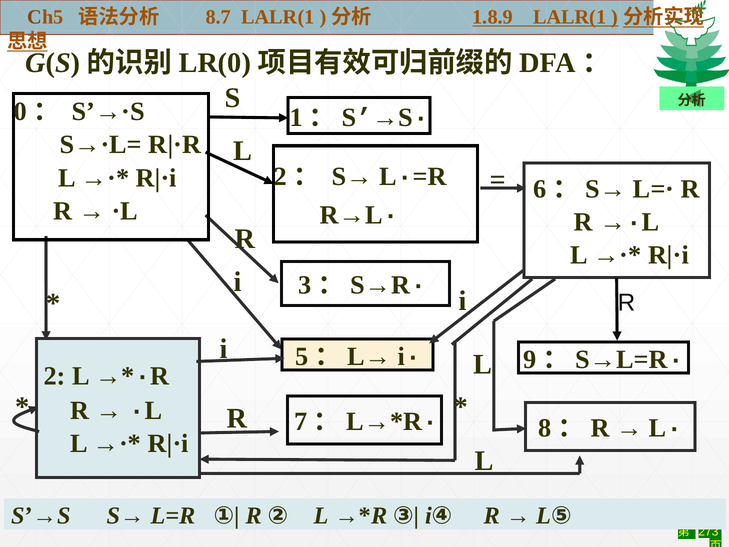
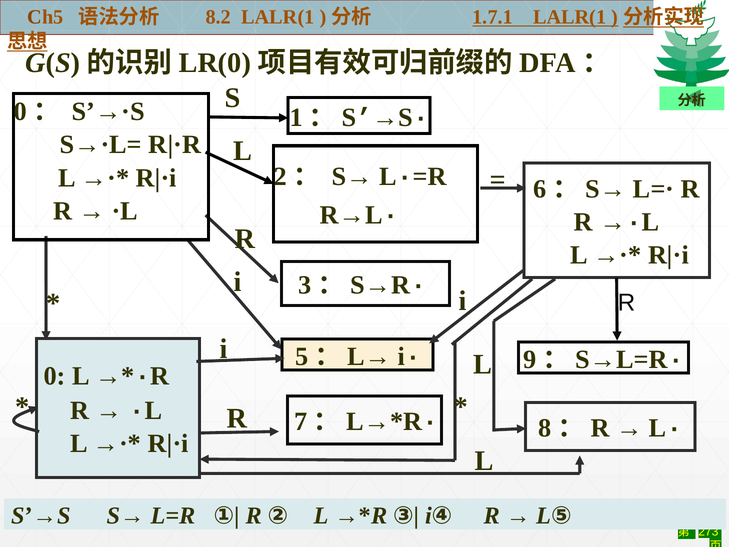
8.7: 8.7 -> 8.2 (218, 17)
1.8.9: 1.8.9 -> 1.7.1 (493, 17)
2: 2 -> 0 (55, 376)
